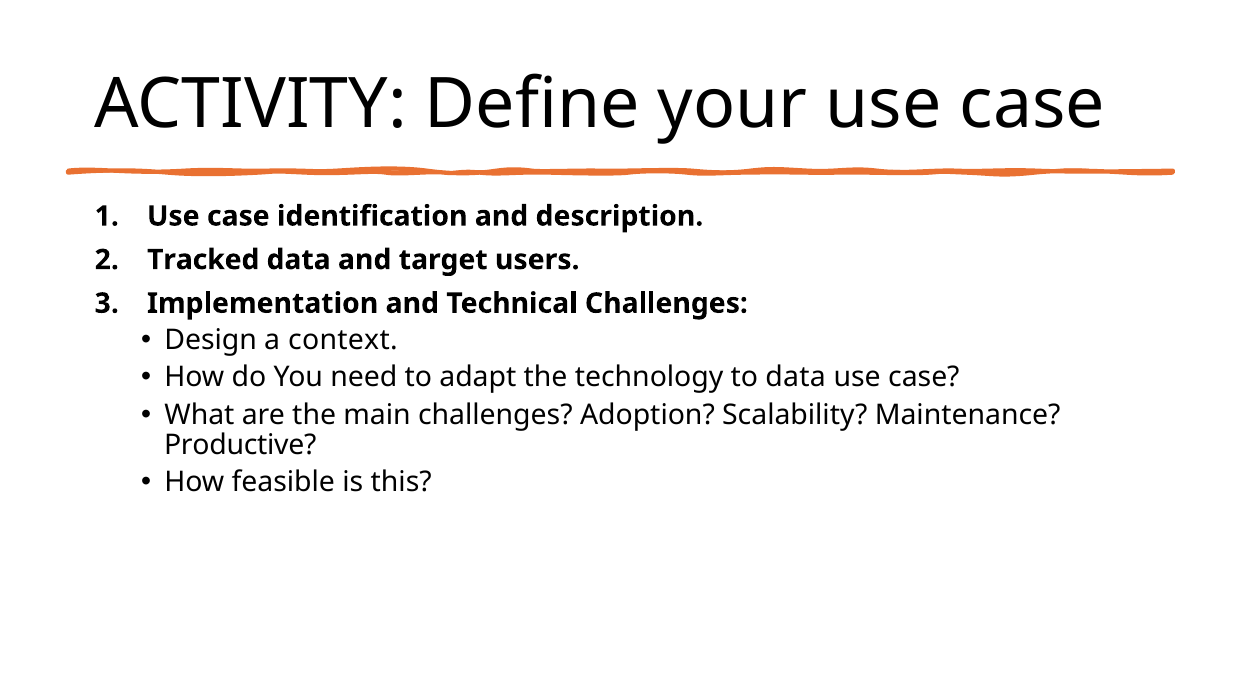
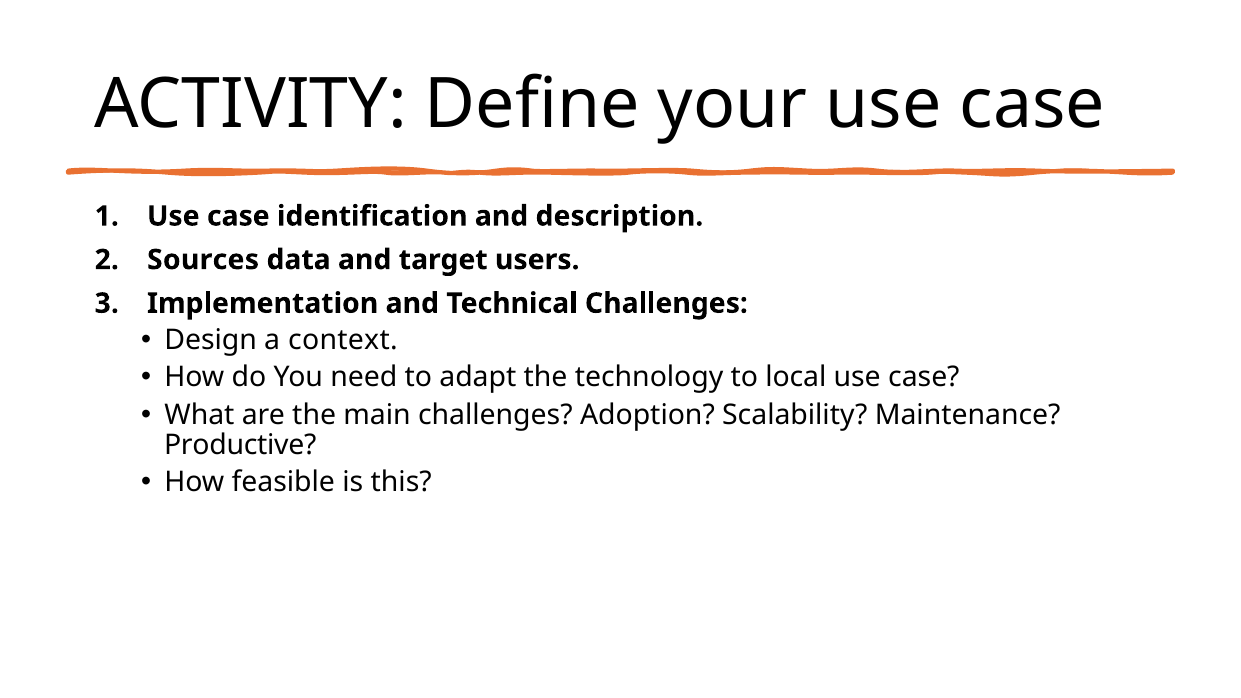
Tracked: Tracked -> Sources (203, 260)
to data: data -> local (796, 378)
